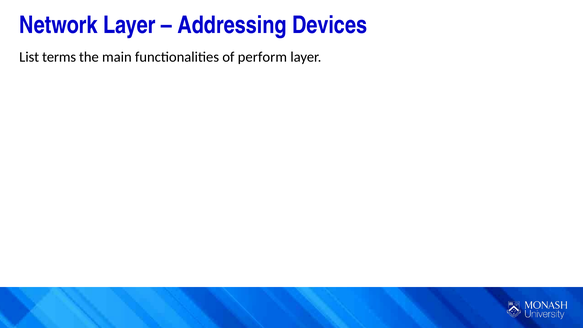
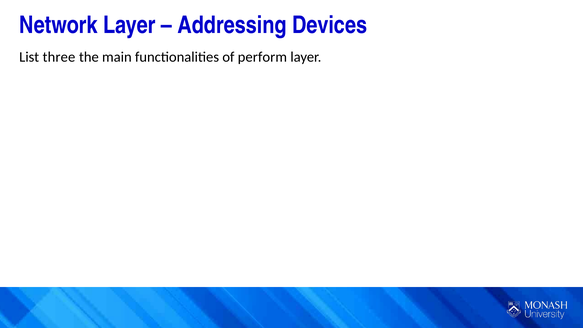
terms: terms -> three (59, 57)
